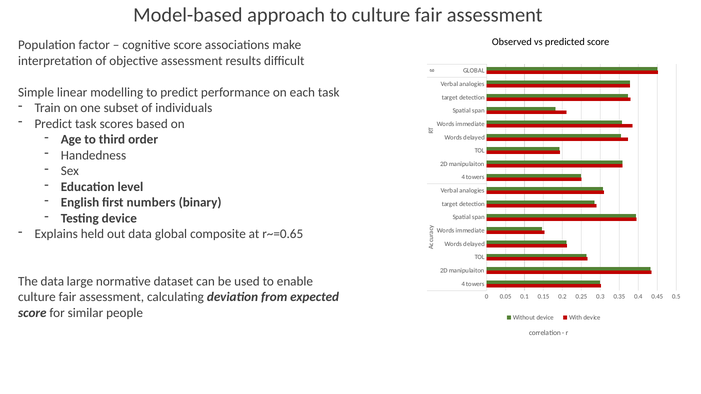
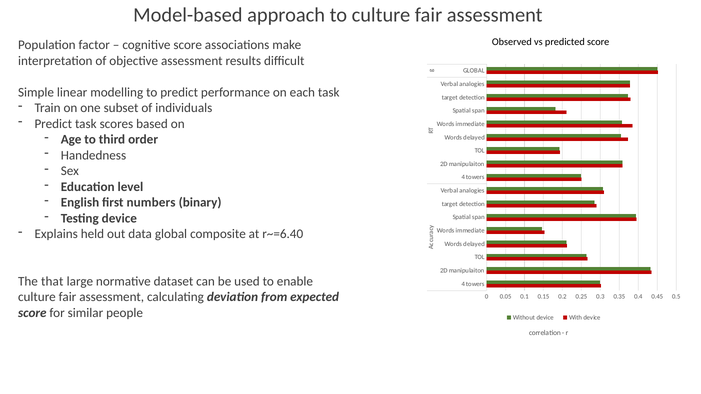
r~=0.65: r~=0.65 -> r~=6.40 (283, 234)
The data: data -> that (52, 282)
